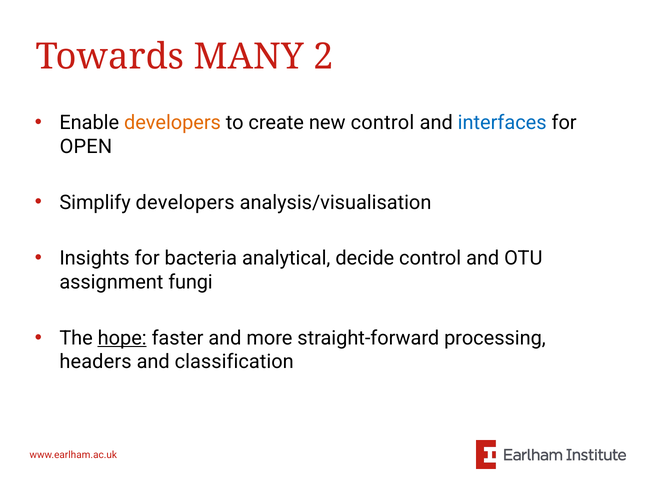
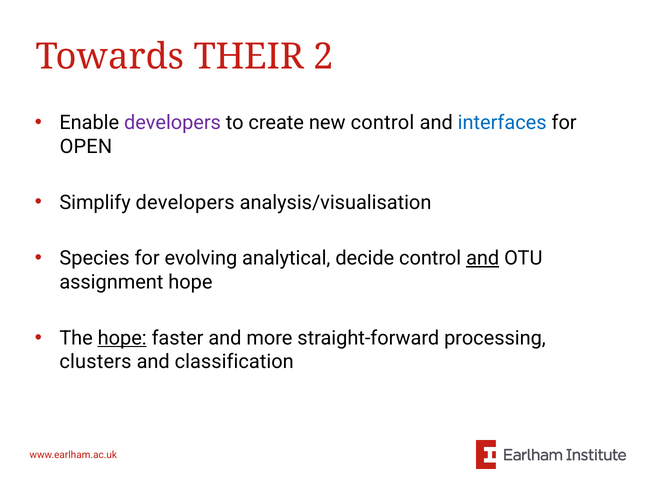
MANY: MANY -> THEIR (249, 57)
developers colour: orange -> purple (173, 123)
Insights: Insights -> Species (94, 259)
bacteria: bacteria -> evolving (201, 259)
and underline: none -> present (483, 259)
assignment fungi: fungi -> hope (190, 282)
headers: headers -> clusters (95, 362)
